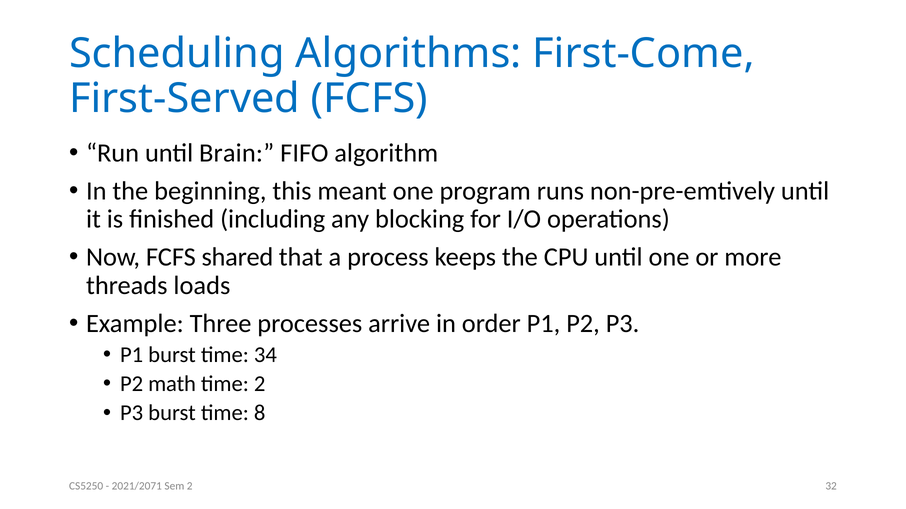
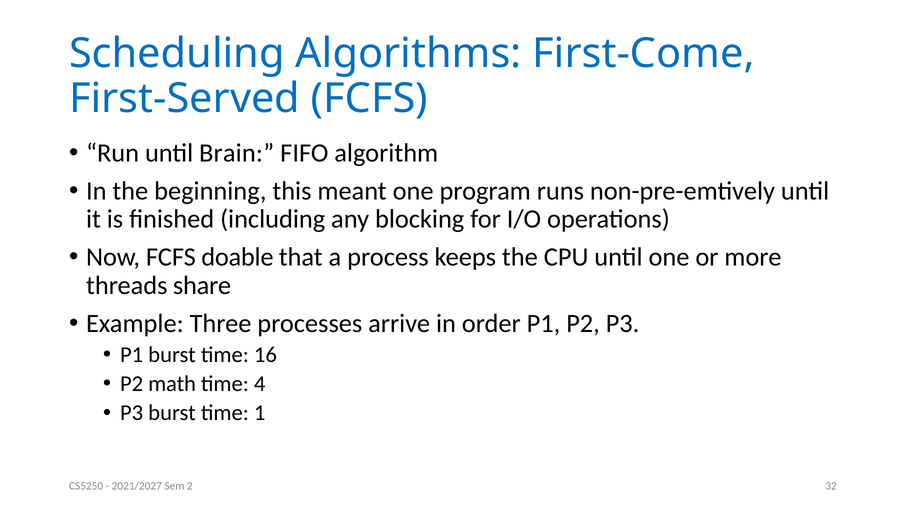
shared: shared -> doable (237, 257)
loads: loads -> share (202, 286)
34: 34 -> 16 (265, 355)
time 2: 2 -> 4 (260, 384)
8: 8 -> 1 (260, 413)
2021/2071: 2021/2071 -> 2021/2027 (137, 487)
